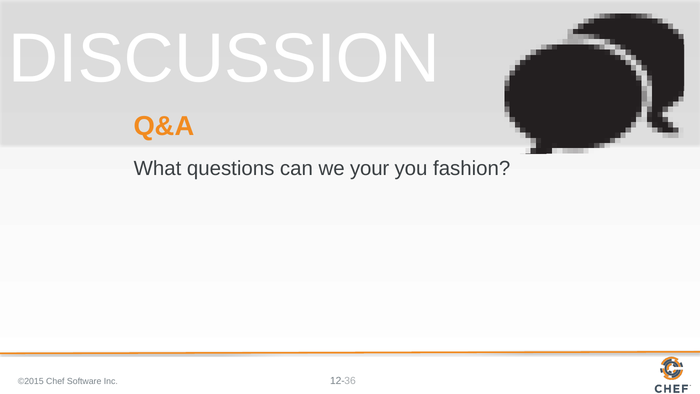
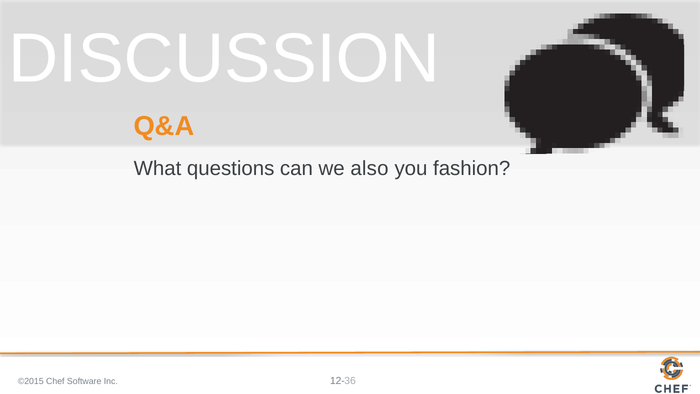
your: your -> also (369, 169)
